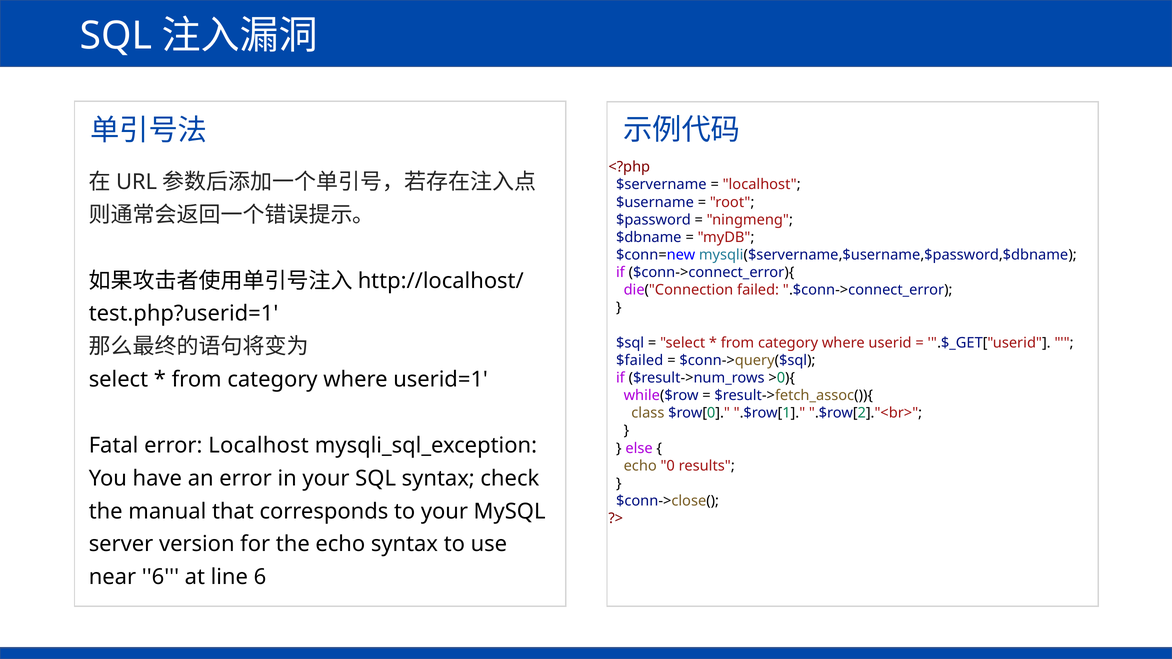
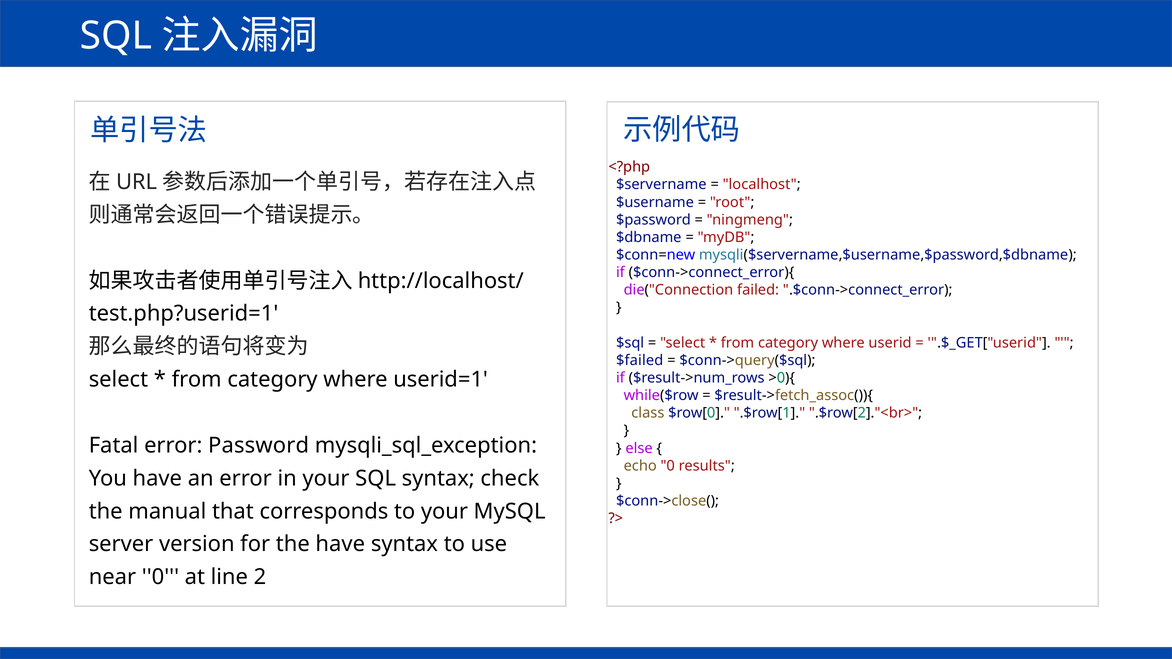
error Localhost: Localhost -> Password (259, 446)
the echo: echo -> have (340, 544)
near 6: 6 -> 0 (160, 577)
line 6: 6 -> 2 (260, 577)
